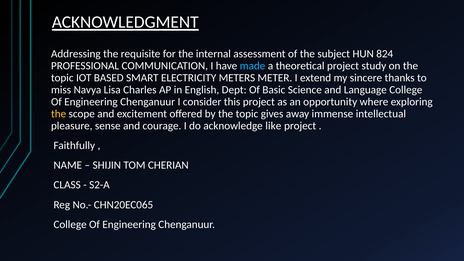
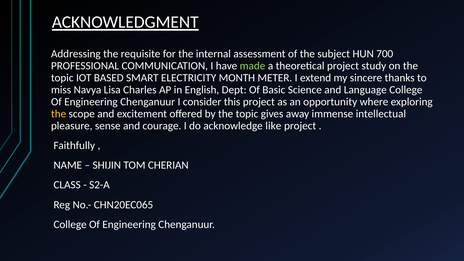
824: 824 -> 700 (385, 54)
made colour: light blue -> light green (253, 66)
METERS: METERS -> MONTH (237, 78)
